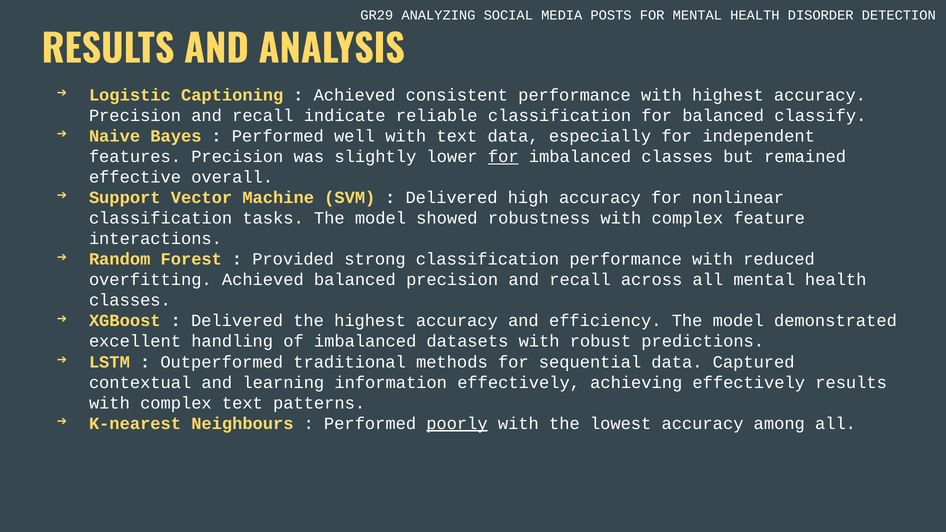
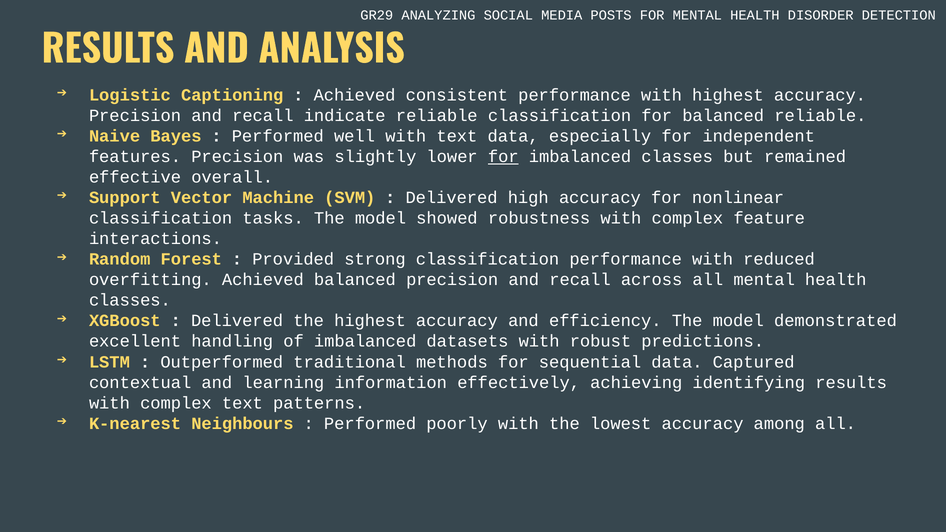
balanced classify: classify -> reliable (820, 116)
achieving effectively: effectively -> identifying (749, 382)
poorly underline: present -> none (457, 424)
